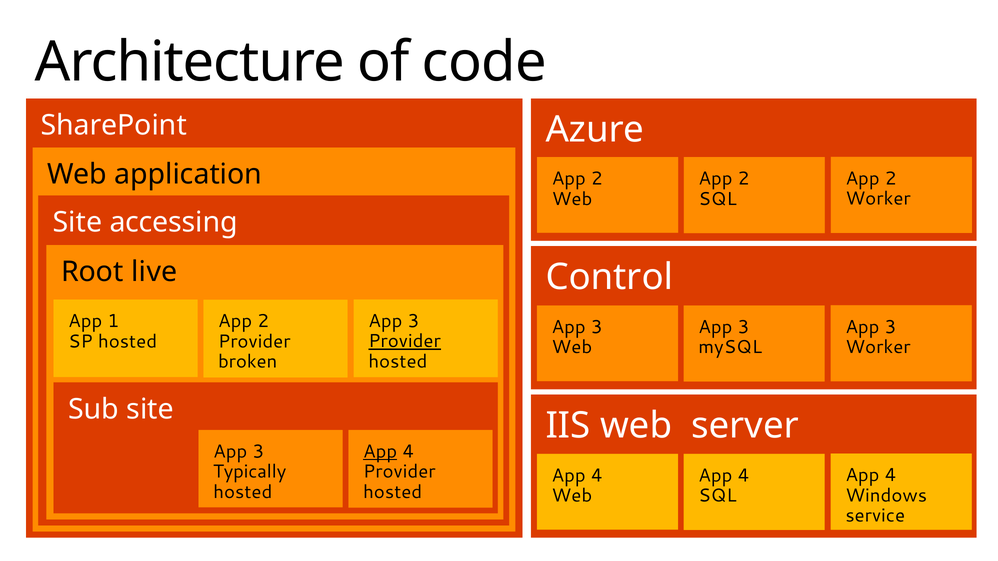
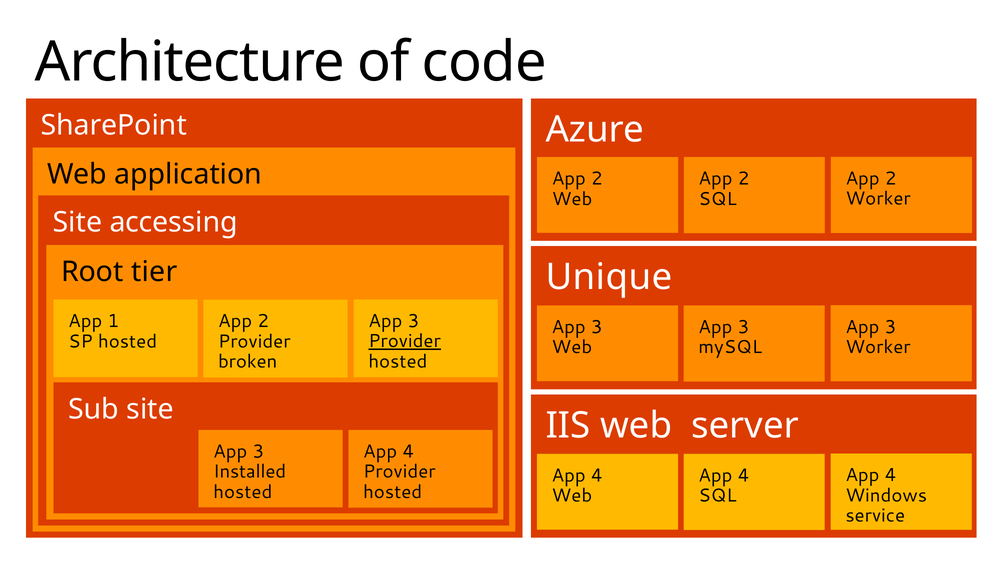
live: live -> tier (154, 272)
Control: Control -> Unique (609, 278)
App underline: present -> none (380, 452)
Typically: Typically -> Installed (250, 472)
